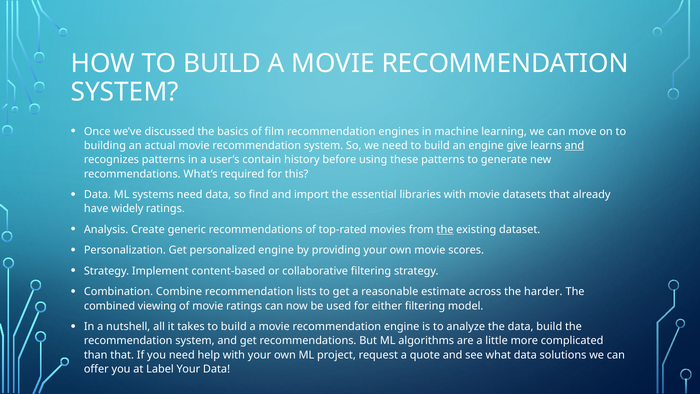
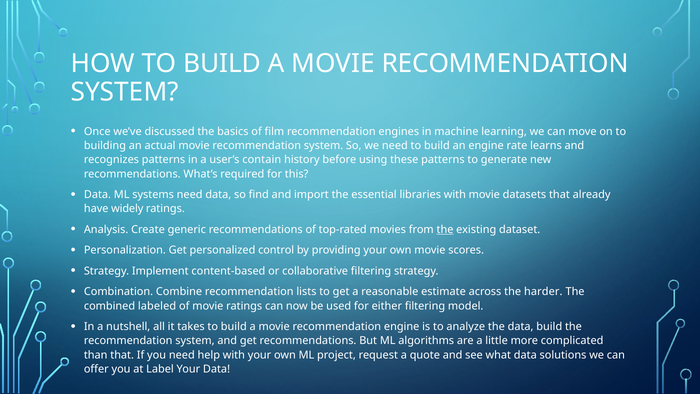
give: give -> rate (517, 146)
and underline: present -> none (574, 146)
personalized engine: engine -> control (276, 250)
viewing: viewing -> labeled (157, 306)
